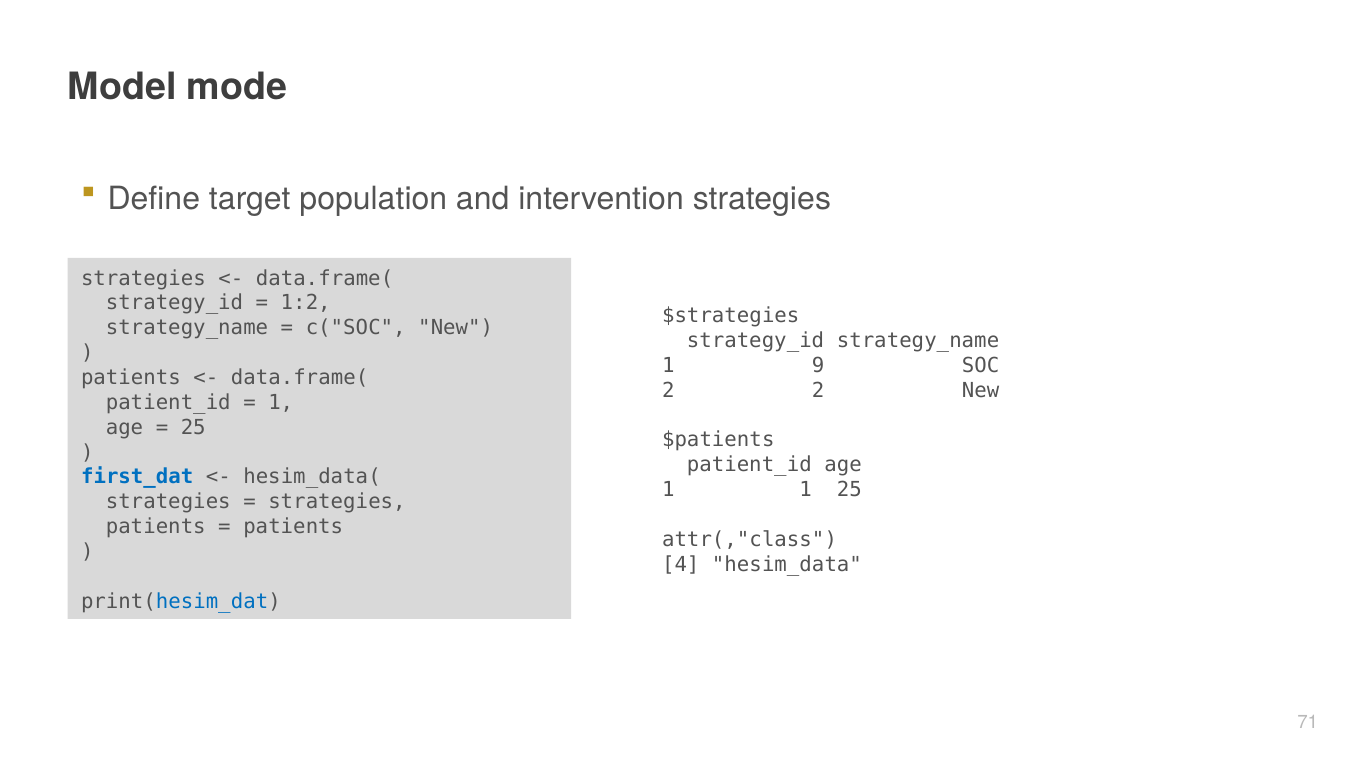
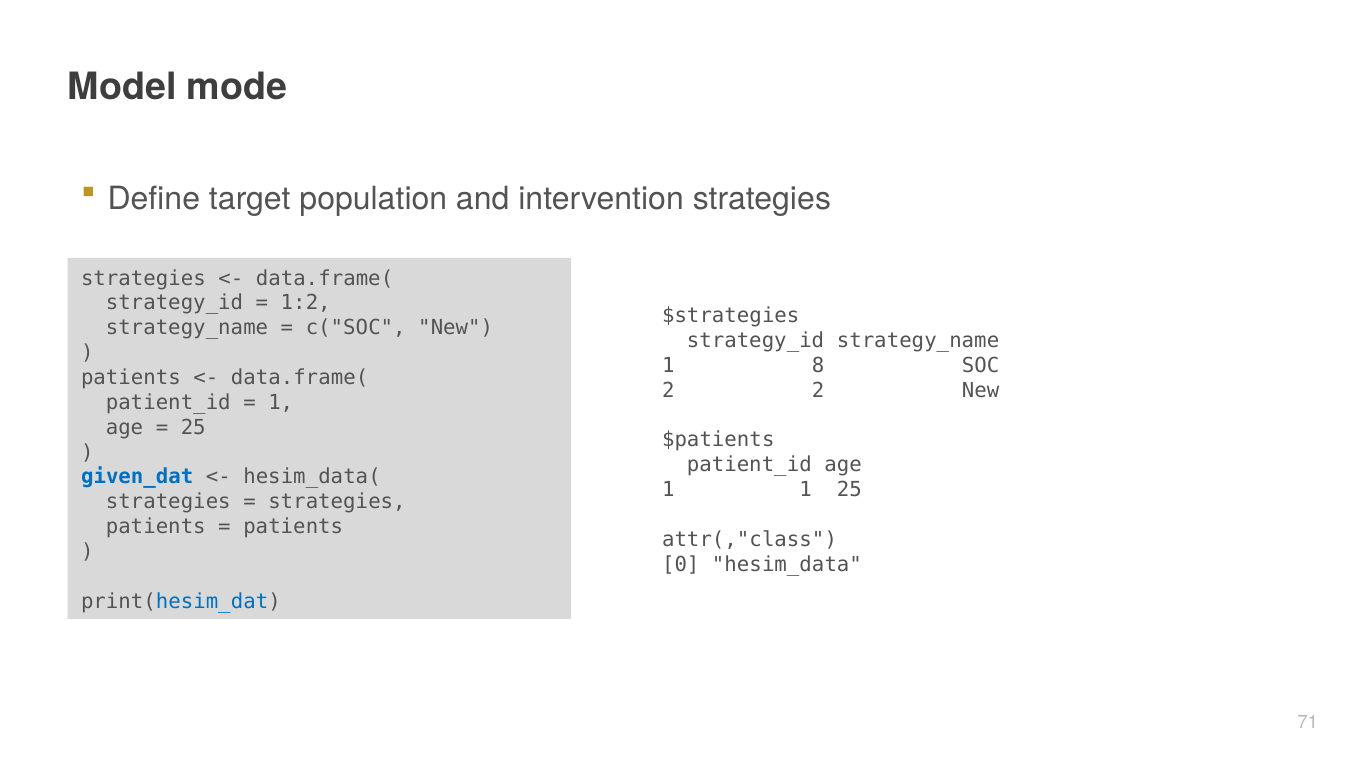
9: 9 -> 8 (818, 366)
first_dat: first_dat -> given_dat (137, 477)
4: 4 -> 0 (681, 565)
